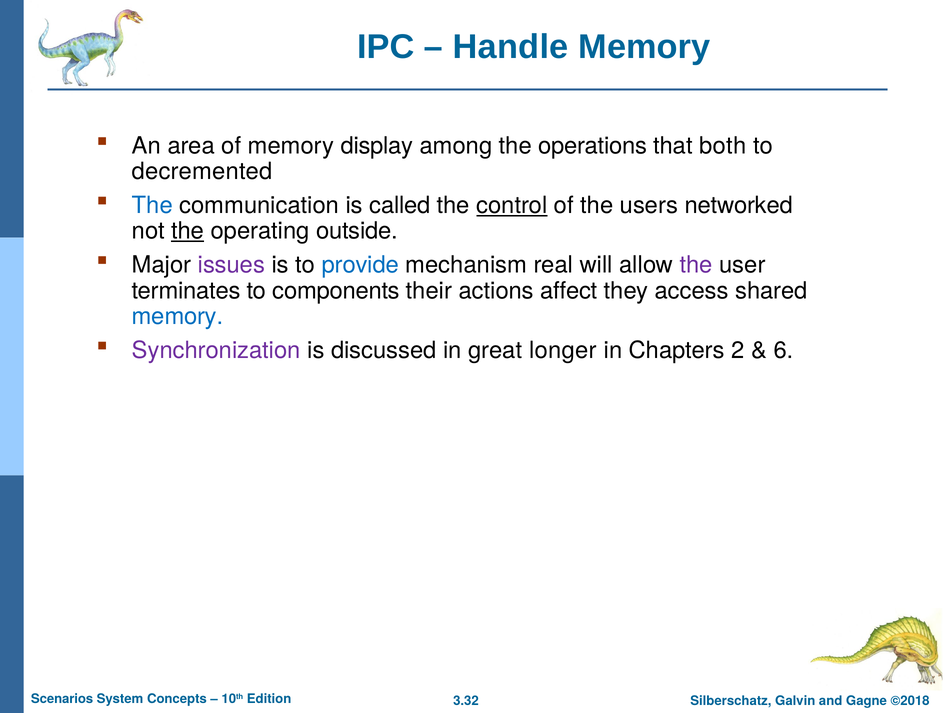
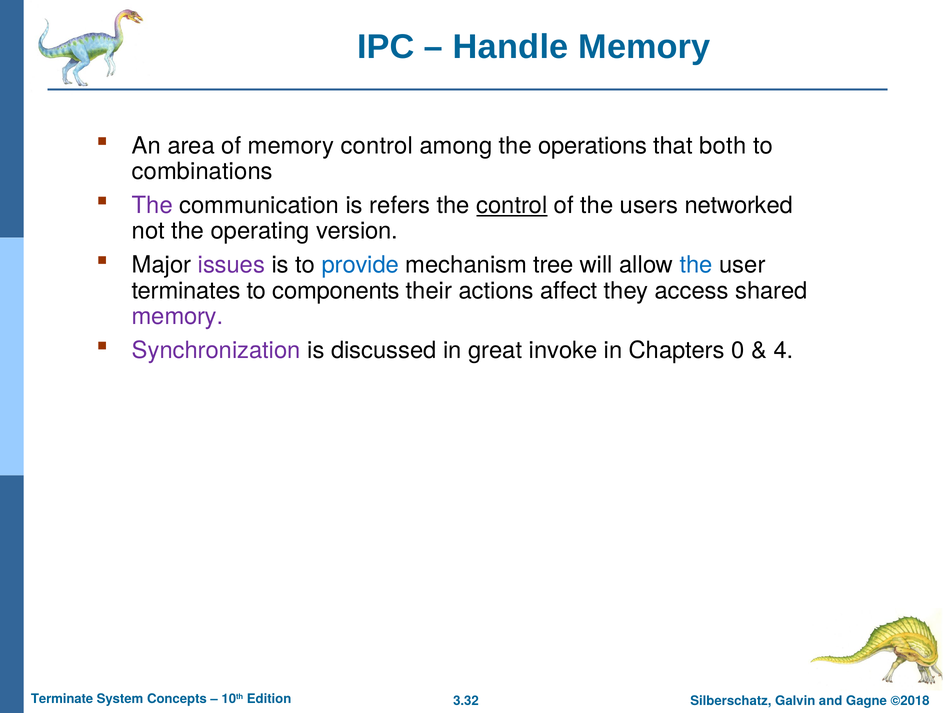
memory display: display -> control (377, 146)
decremented: decremented -> combinations (202, 171)
The colour: blue -> purple (152, 205)
called: called -> refers (400, 205)
the underline: present -> none (188, 231)
outside: outside -> version (357, 231)
real: real -> tree (553, 265)
the colour: purple -> blue (696, 265)
memory colour: blue -> purple (178, 316)
longer: longer -> invoke (563, 350)
2: 2 -> 0 (738, 350)
6: 6 -> 4 (784, 350)
Scenarios: Scenarios -> Terminate (62, 699)
